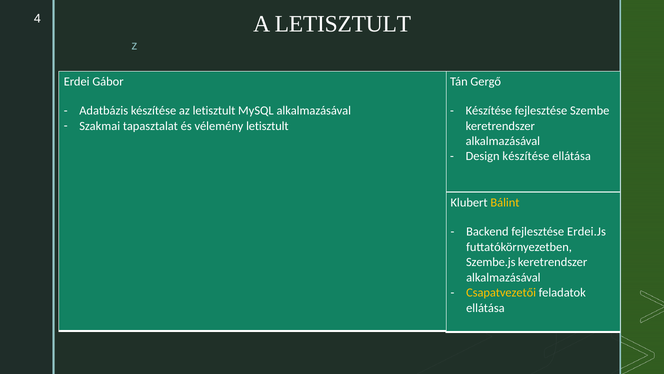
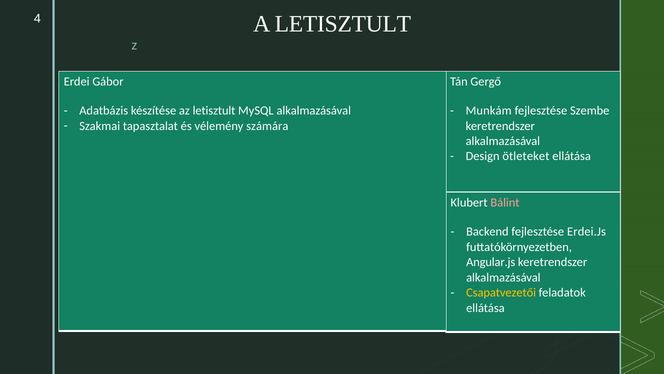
Készítése: Készítése -> Munkám (489, 111)
vélemény letisztult: letisztult -> számára (267, 126)
Design készítése: készítése -> ötleteket (526, 156)
Bálint colour: yellow -> pink (505, 202)
Szembe.js: Szembe.js -> Angular.js (491, 262)
